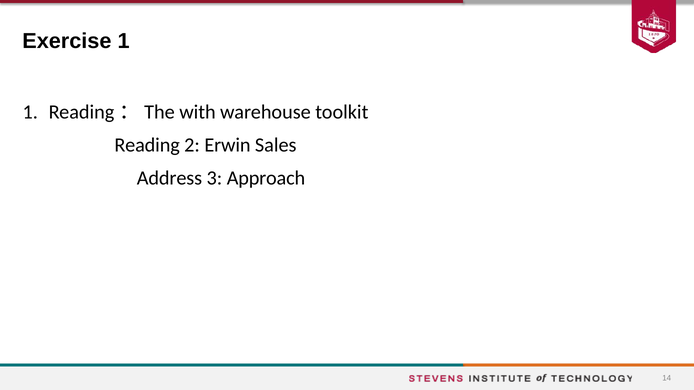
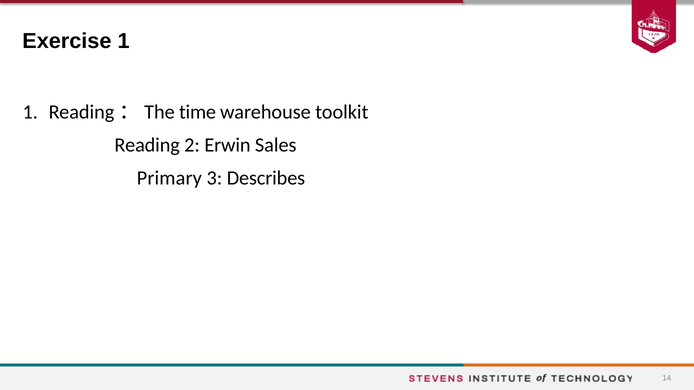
with: with -> time (198, 112)
Address: Address -> Primary (169, 178)
Approach: Approach -> Describes (266, 178)
